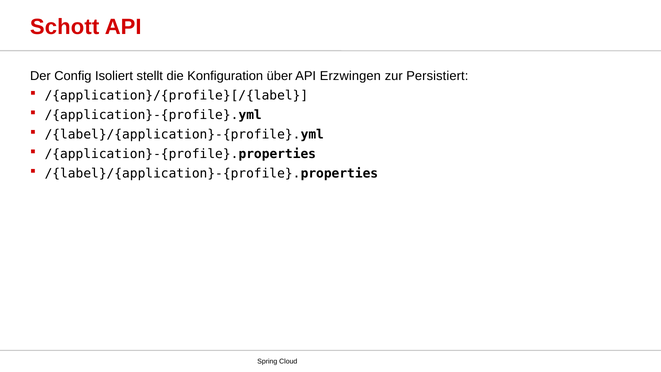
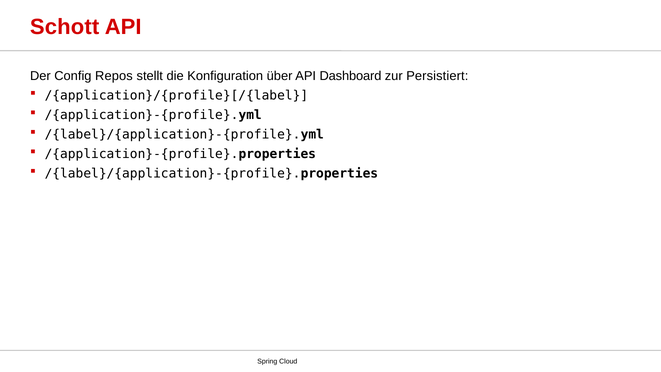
Isoliert: Isoliert -> Repos (114, 76)
Erzwingen: Erzwingen -> Dashboard (350, 76)
